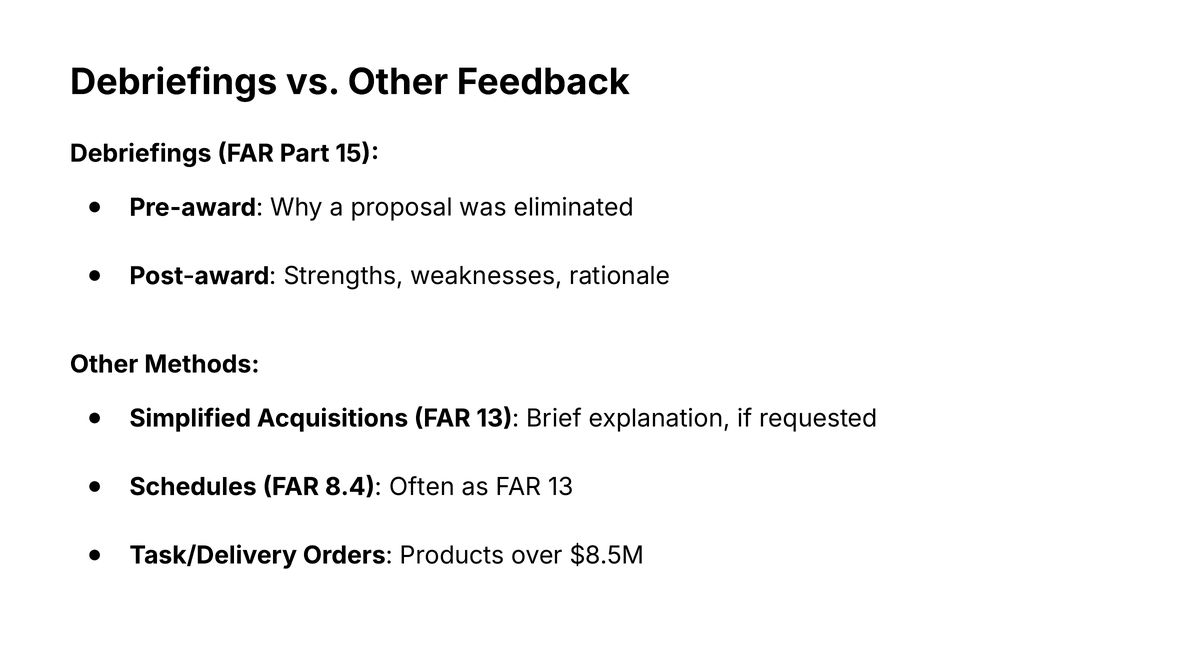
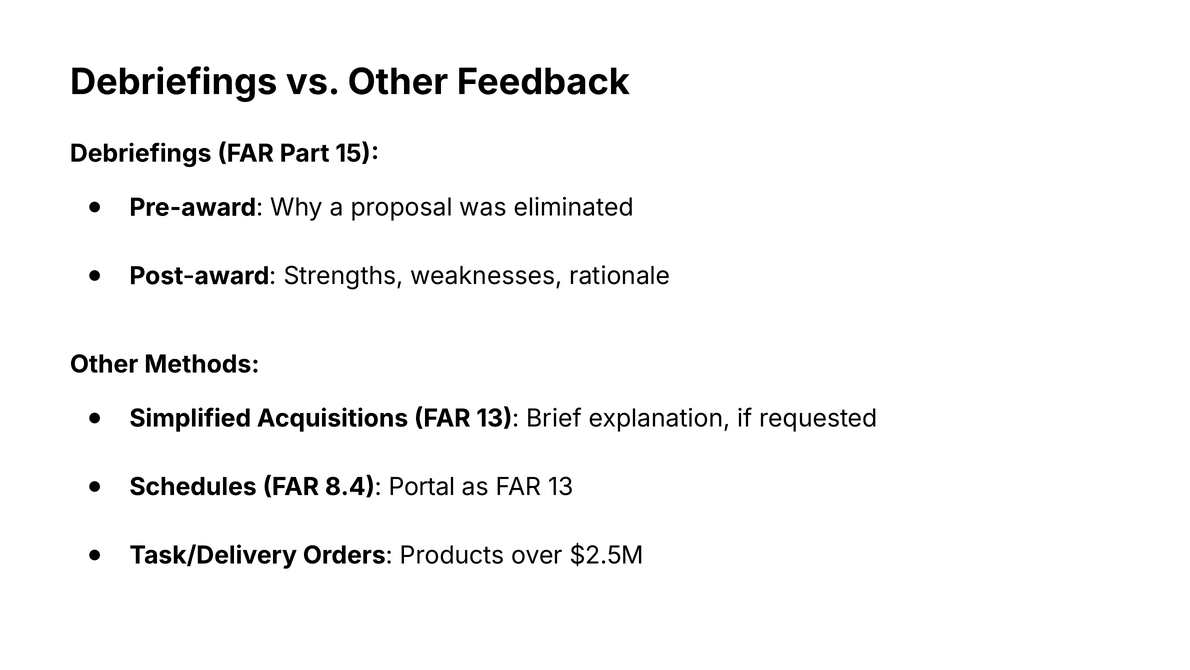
Often: Often -> Portal (422, 486)
$8.5M: $8.5M -> $2.5M (607, 555)
